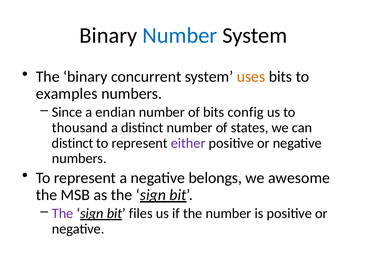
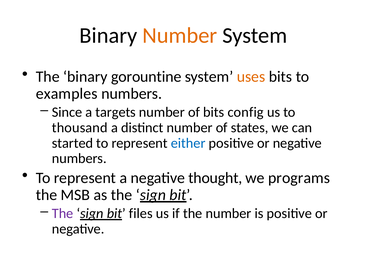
Number colour: blue -> orange (180, 36)
concurrent: concurrent -> gorountine (146, 77)
endian: endian -> targets (116, 112)
distinct: distinct -> started (72, 143)
either colour: purple -> blue (188, 143)
belongs: belongs -> thought (215, 178)
awesome: awesome -> programs (299, 178)
